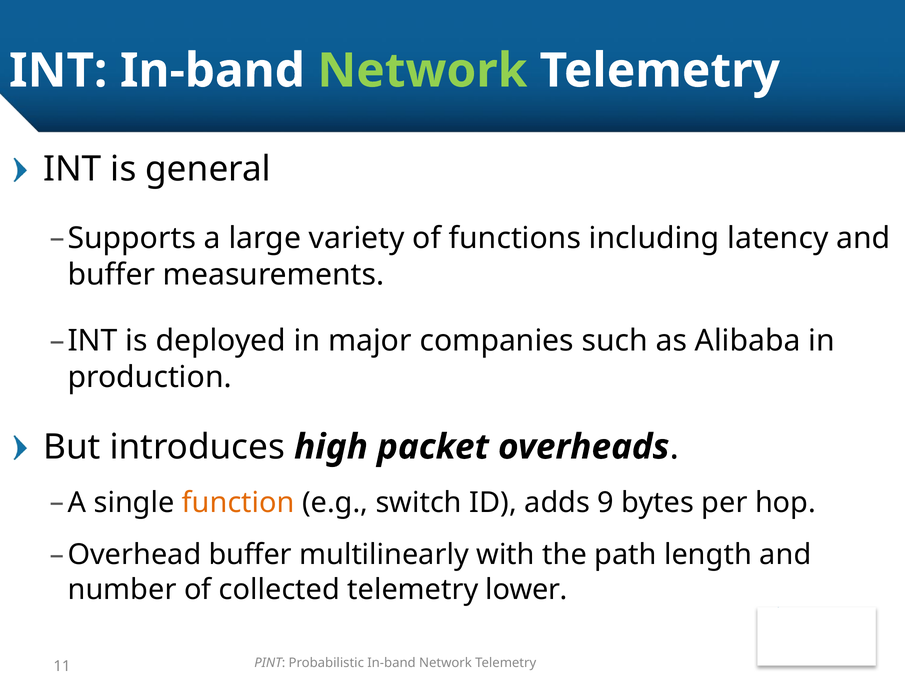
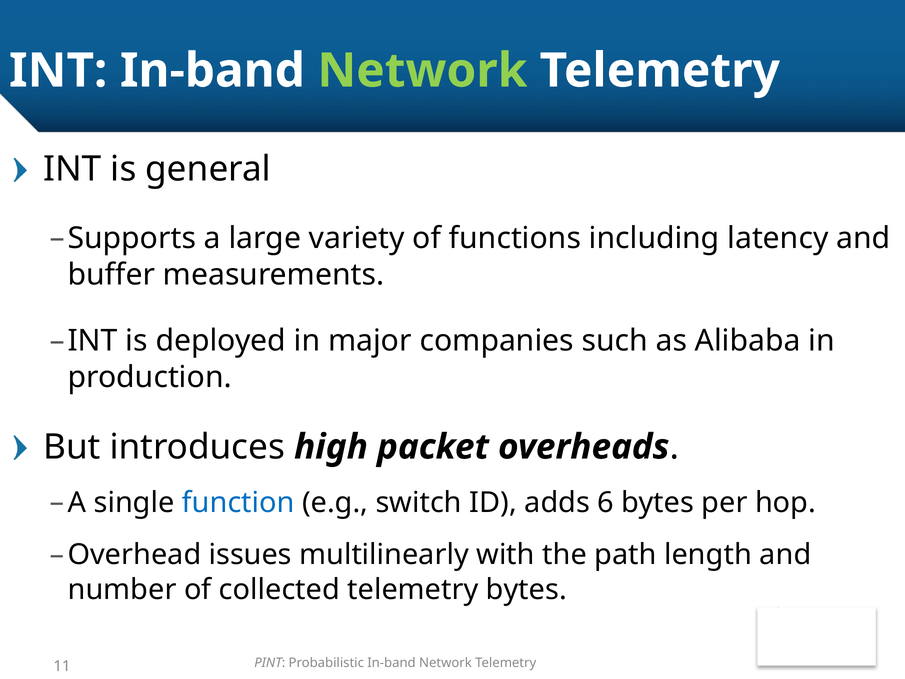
function colour: orange -> blue (238, 502)
9: 9 -> 6 (606, 502)
Overhead buffer: buffer -> issues (250, 555)
telemetry lower: lower -> bytes (526, 589)
